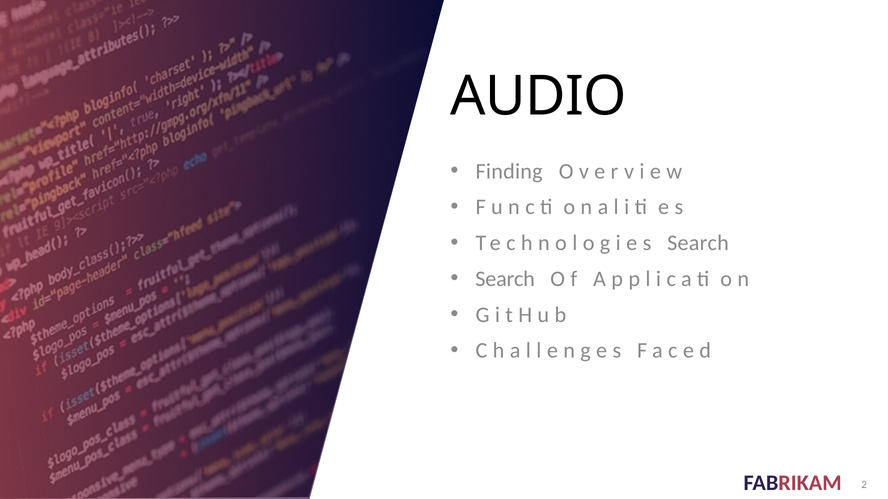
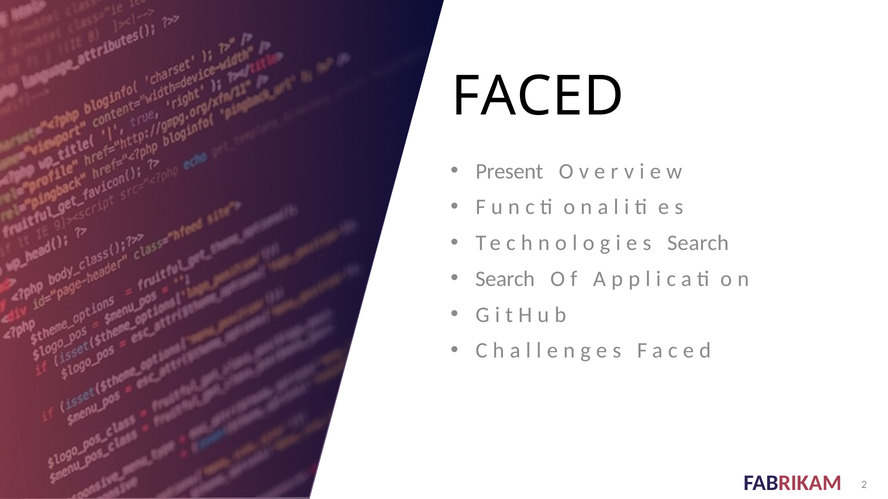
AUDIO: AUDIO -> FACED (538, 97)
Finding: Finding -> Present (509, 171)
